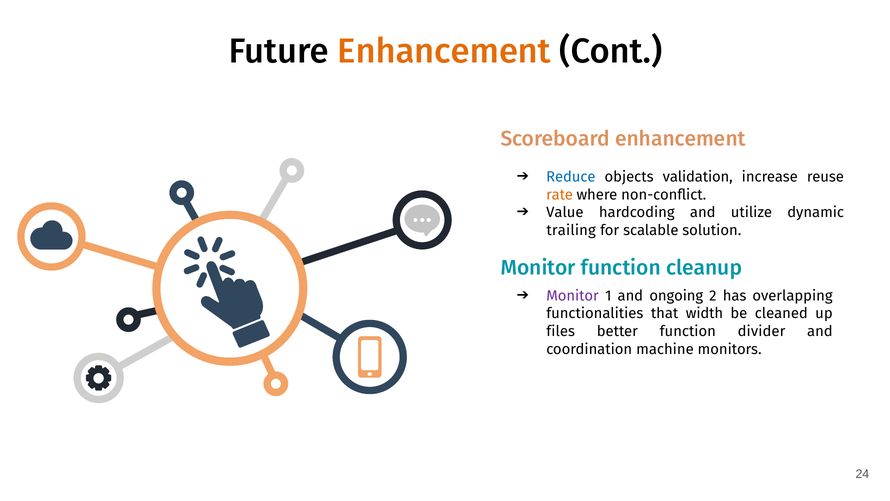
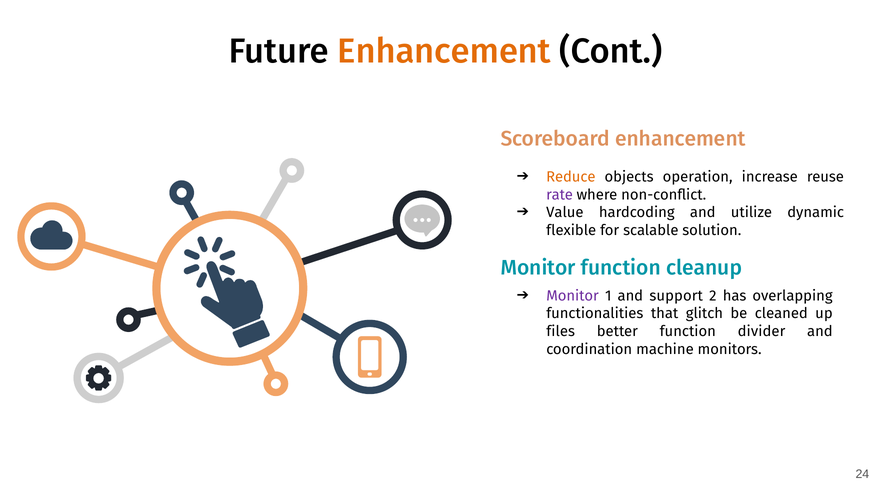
Reduce colour: blue -> orange (571, 177)
validation: validation -> operation (698, 177)
rate colour: orange -> purple (560, 195)
trailing: trailing -> flexible (571, 230)
ongoing: ongoing -> support (676, 295)
width: width -> glitch (704, 313)
